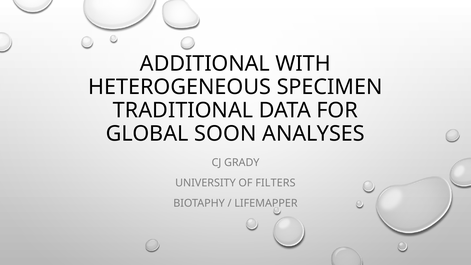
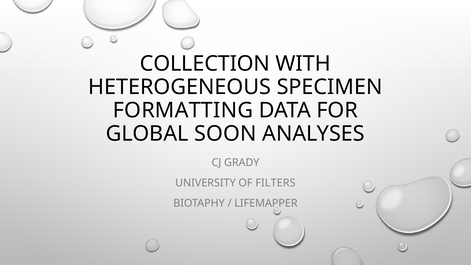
ADDITIONAL: ADDITIONAL -> COLLECTION (205, 64)
TRADITIONAL: TRADITIONAL -> FORMATTING (183, 110)
